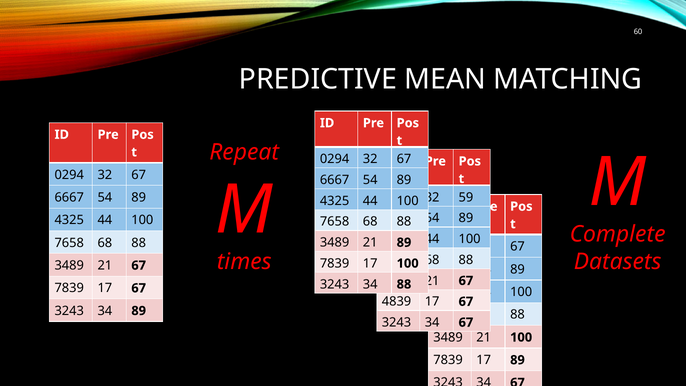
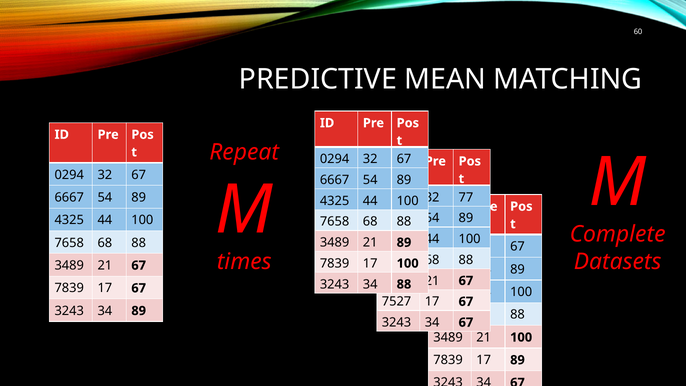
59: 59 -> 77 (466, 197)
4839: 4839 -> 7527 (397, 302)
